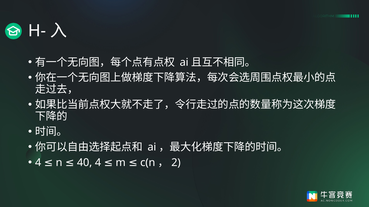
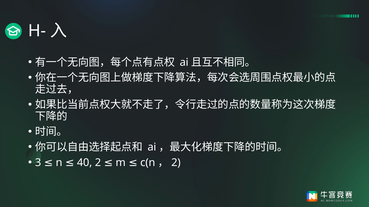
4: 4 -> 3 (38, 163)
40 4: 4 -> 2 (98, 163)
